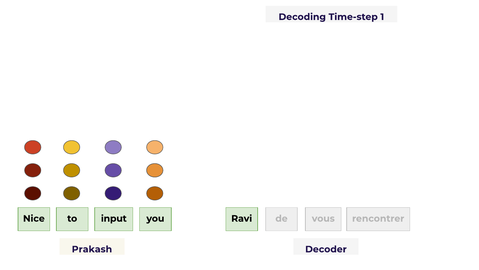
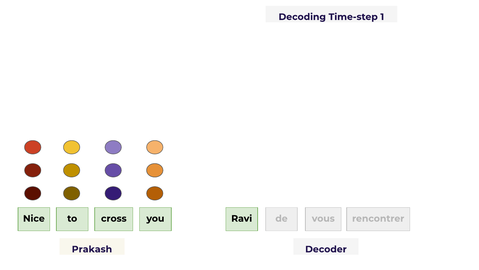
input: input -> cross (114, 218)
